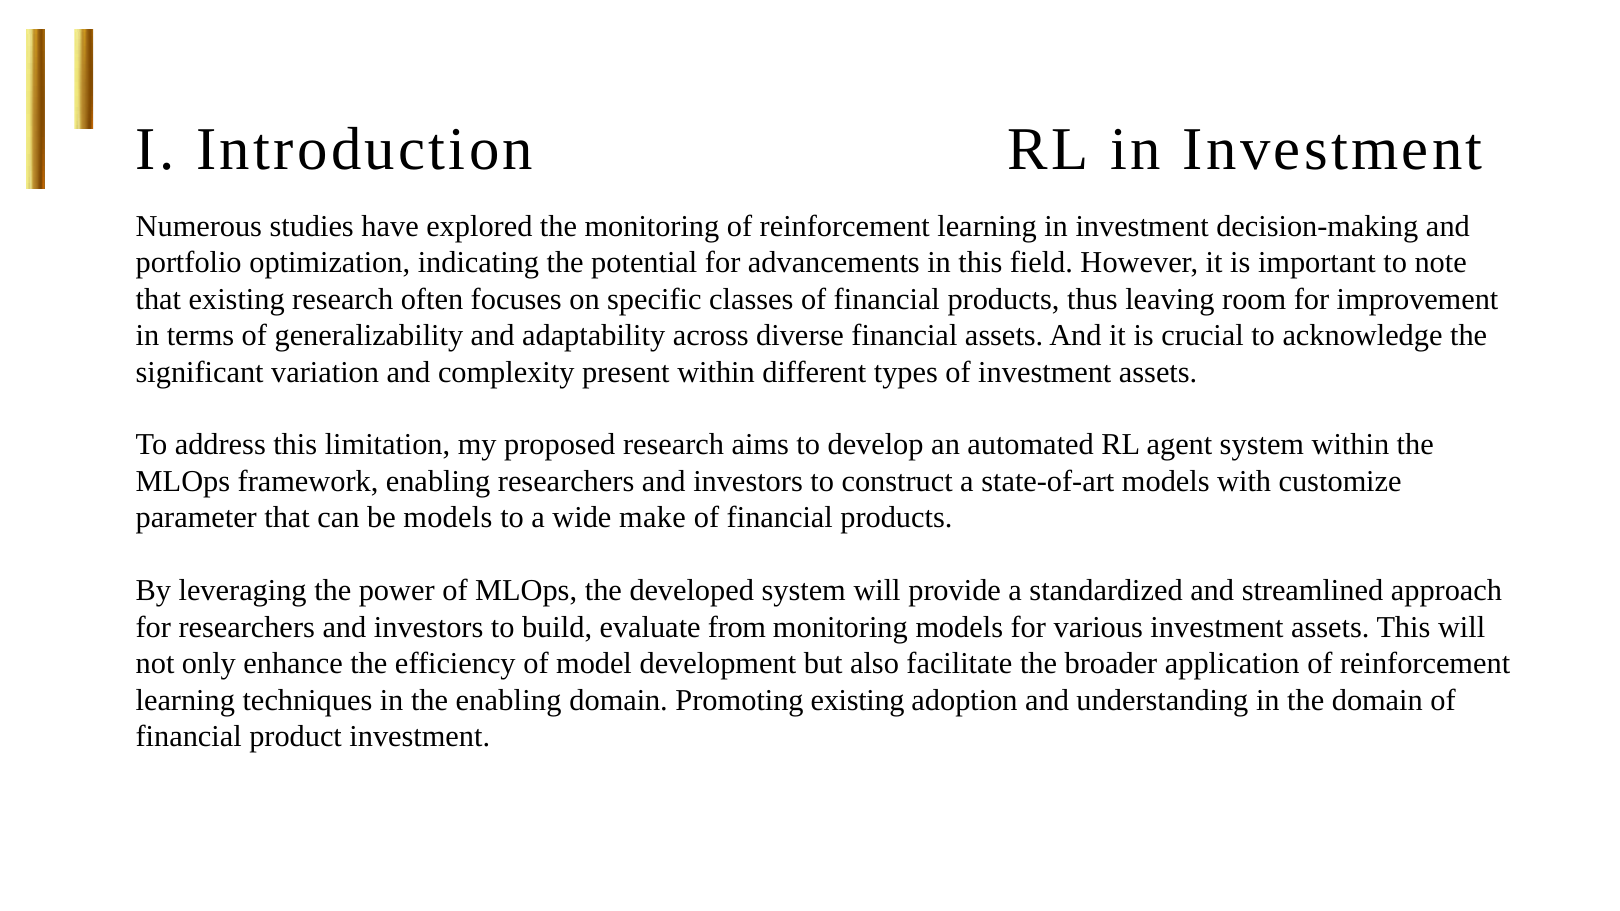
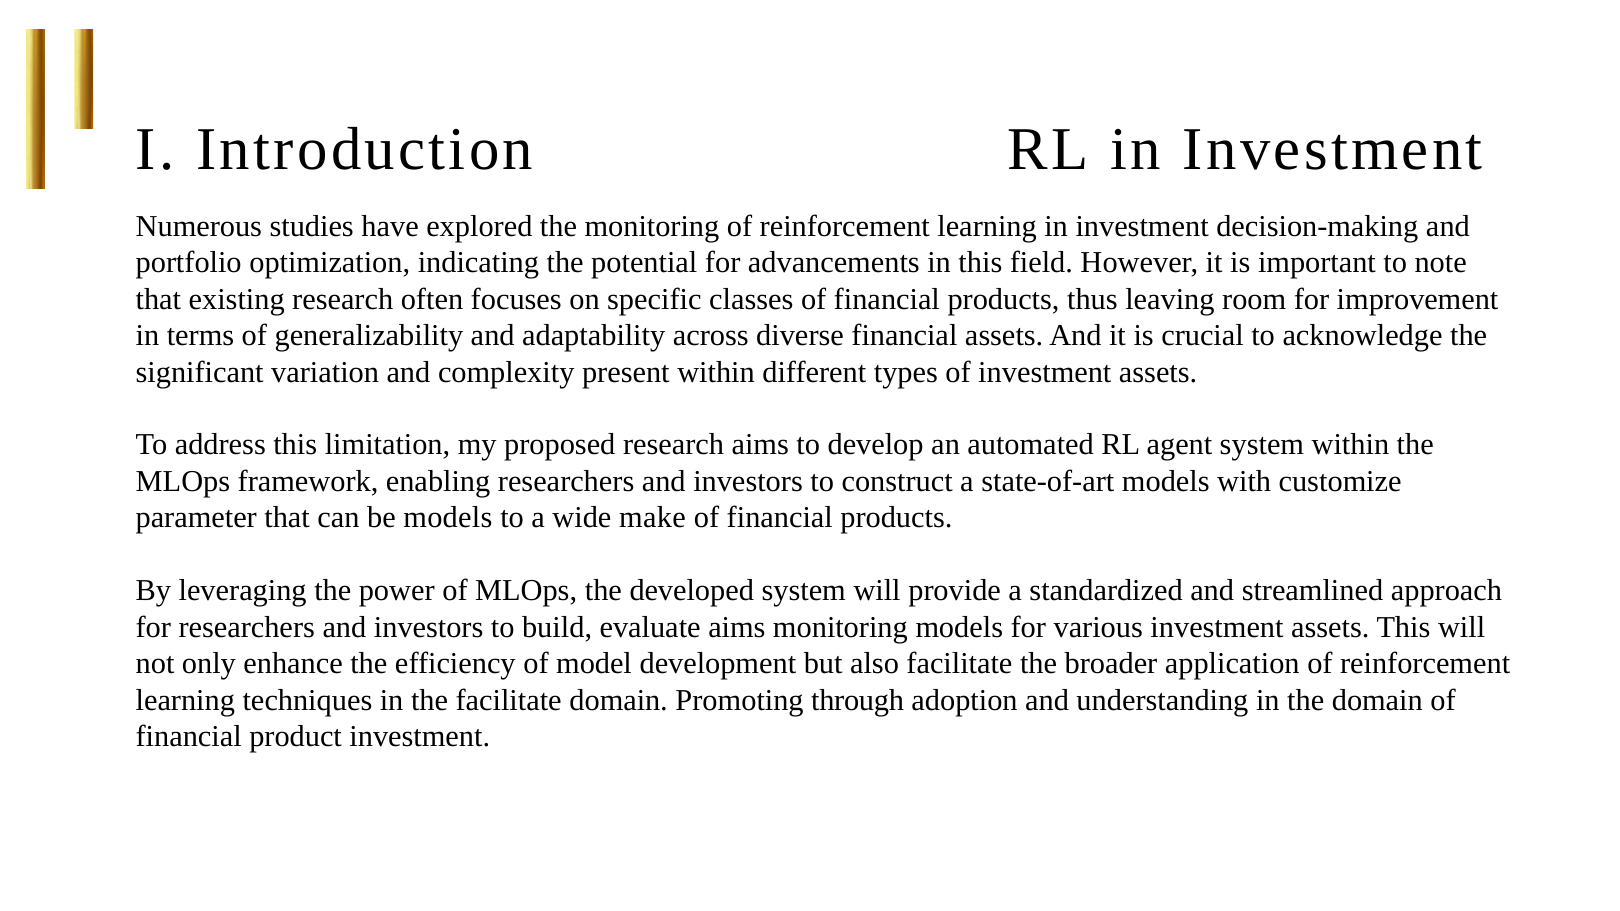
evaluate from: from -> aims (737, 627)
the enabling: enabling -> facilitate (509, 700)
Promoting existing: existing -> through (858, 700)
